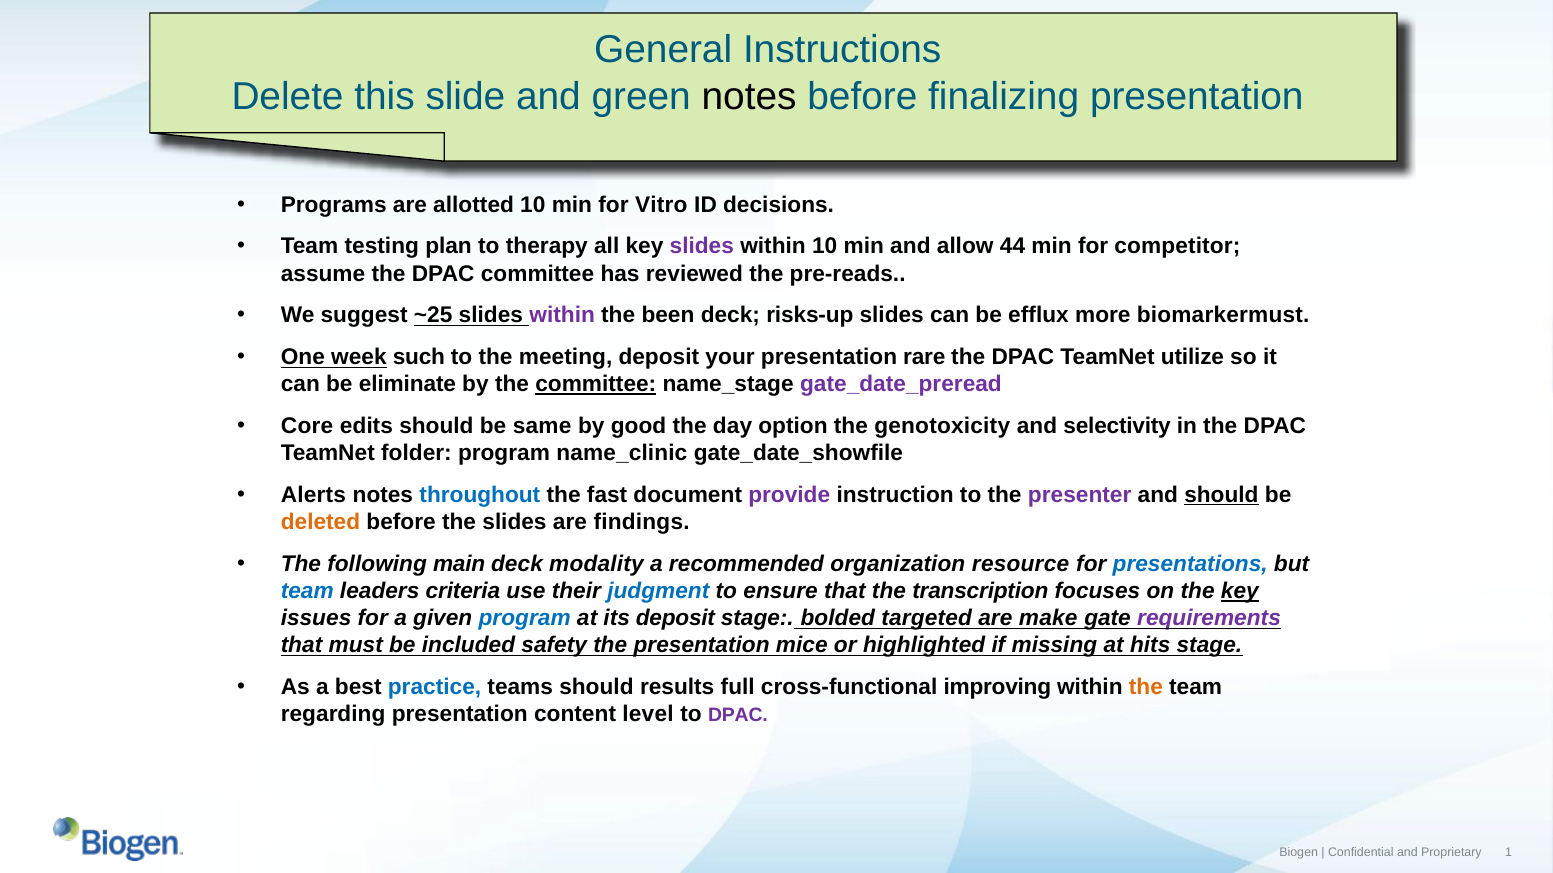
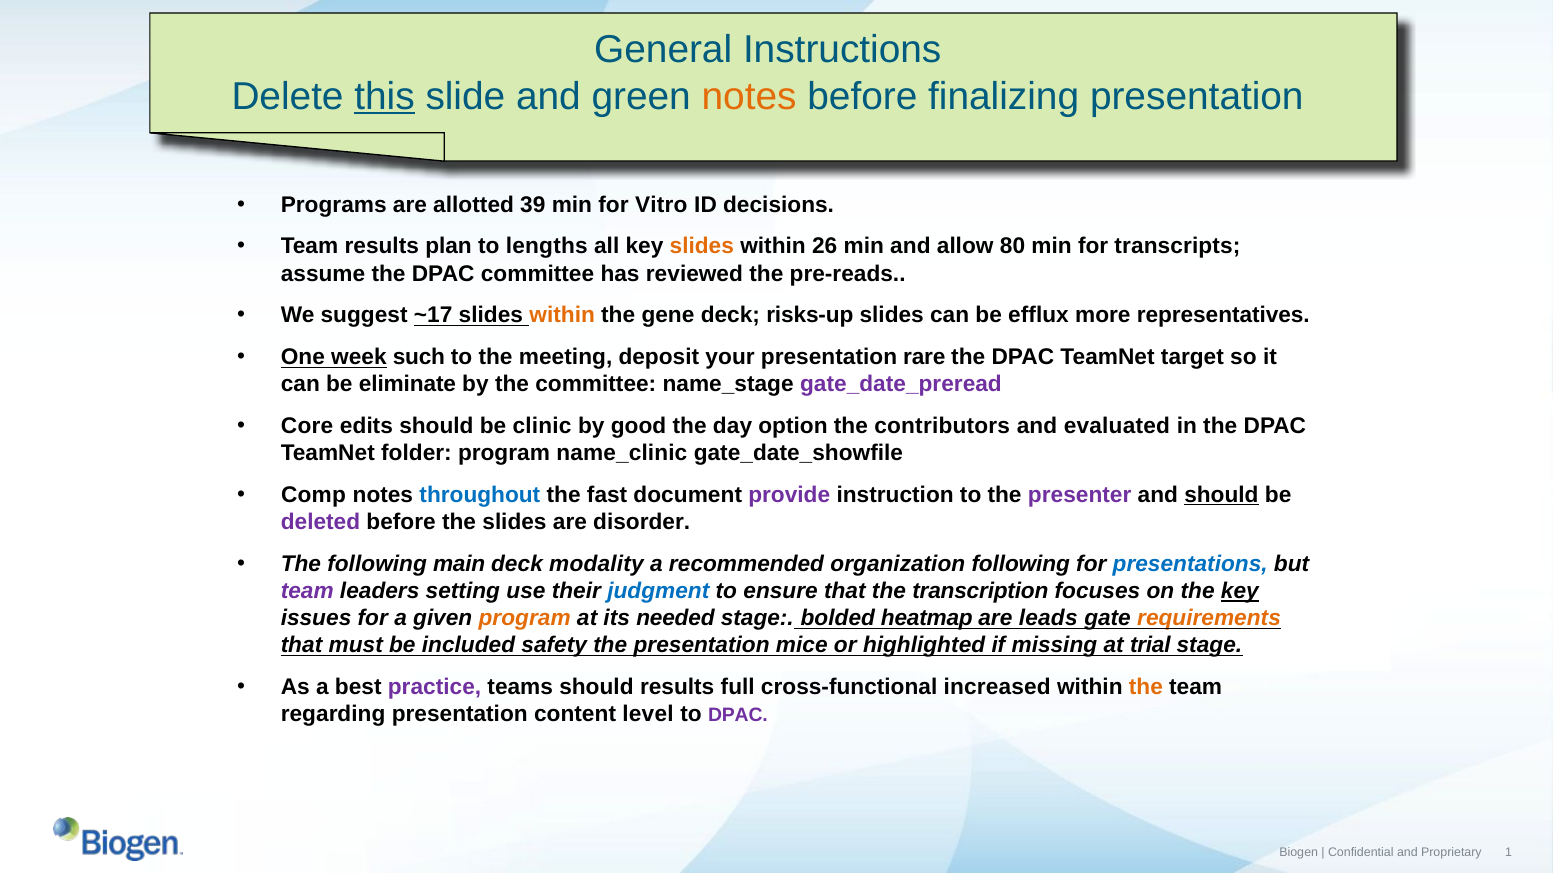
this underline: none -> present (385, 96)
notes colour: black -> orange (749, 96)
allotted 10: 10 -> 39 (533, 205)
Team testing: testing -> results (382, 247)
therapy: therapy -> lengths (547, 247)
slides colour: purple -> orange (702, 247)
within 10: 10 -> 26 (825, 247)
44: 44 -> 80 (1013, 247)
competitor: competitor -> transcripts (1177, 247)
~25: ~25 -> ~17 (433, 316)
within colour: purple -> orange (562, 316)
been: been -> gene (668, 316)
biomarkermust: biomarkermust -> representatives (1223, 316)
utilize: utilize -> target (1192, 357)
committee underline: present -> none (596, 385)
same: same -> clinic (542, 426)
genotoxicity: genotoxicity -> contributors (942, 426)
selectivity: selectivity -> evaluated (1117, 426)
Alerts: Alerts -> Comp (313, 495)
deleted colour: orange -> purple (320, 523)
findings: findings -> disorder (642, 523)
organization resource: resource -> following (1021, 564)
team colour: blue -> purple (307, 591)
criteria: criteria -> setting (463, 591)
program colour: blue -> orange (525, 619)
its deposit: deposit -> needed (675, 619)
targeted: targeted -> heatmap (927, 619)
make: make -> leads (1048, 619)
requirements colour: purple -> orange (1209, 619)
hits: hits -> trial (1150, 646)
practice colour: blue -> purple (435, 688)
improving: improving -> increased (997, 688)
